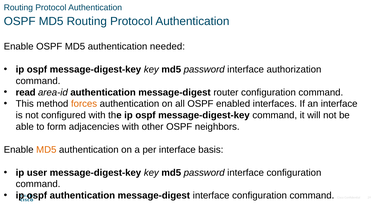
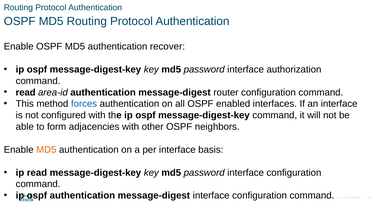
needed: needed -> recover (167, 47)
forces colour: orange -> blue (84, 104)
ip user: user -> read (37, 173)
